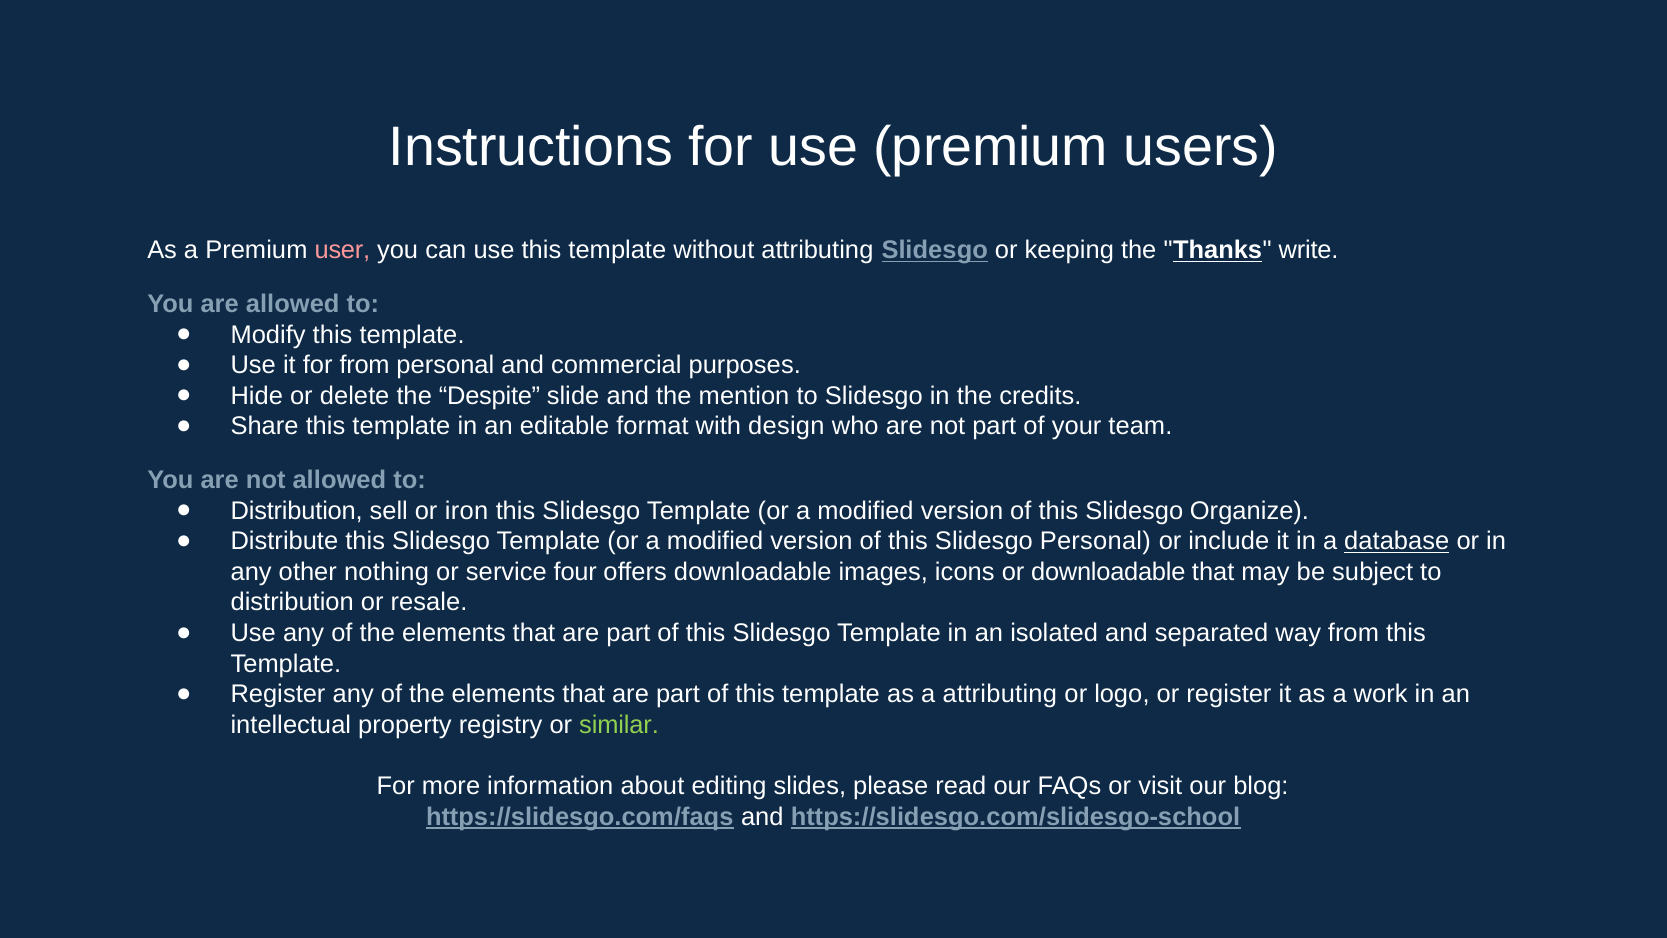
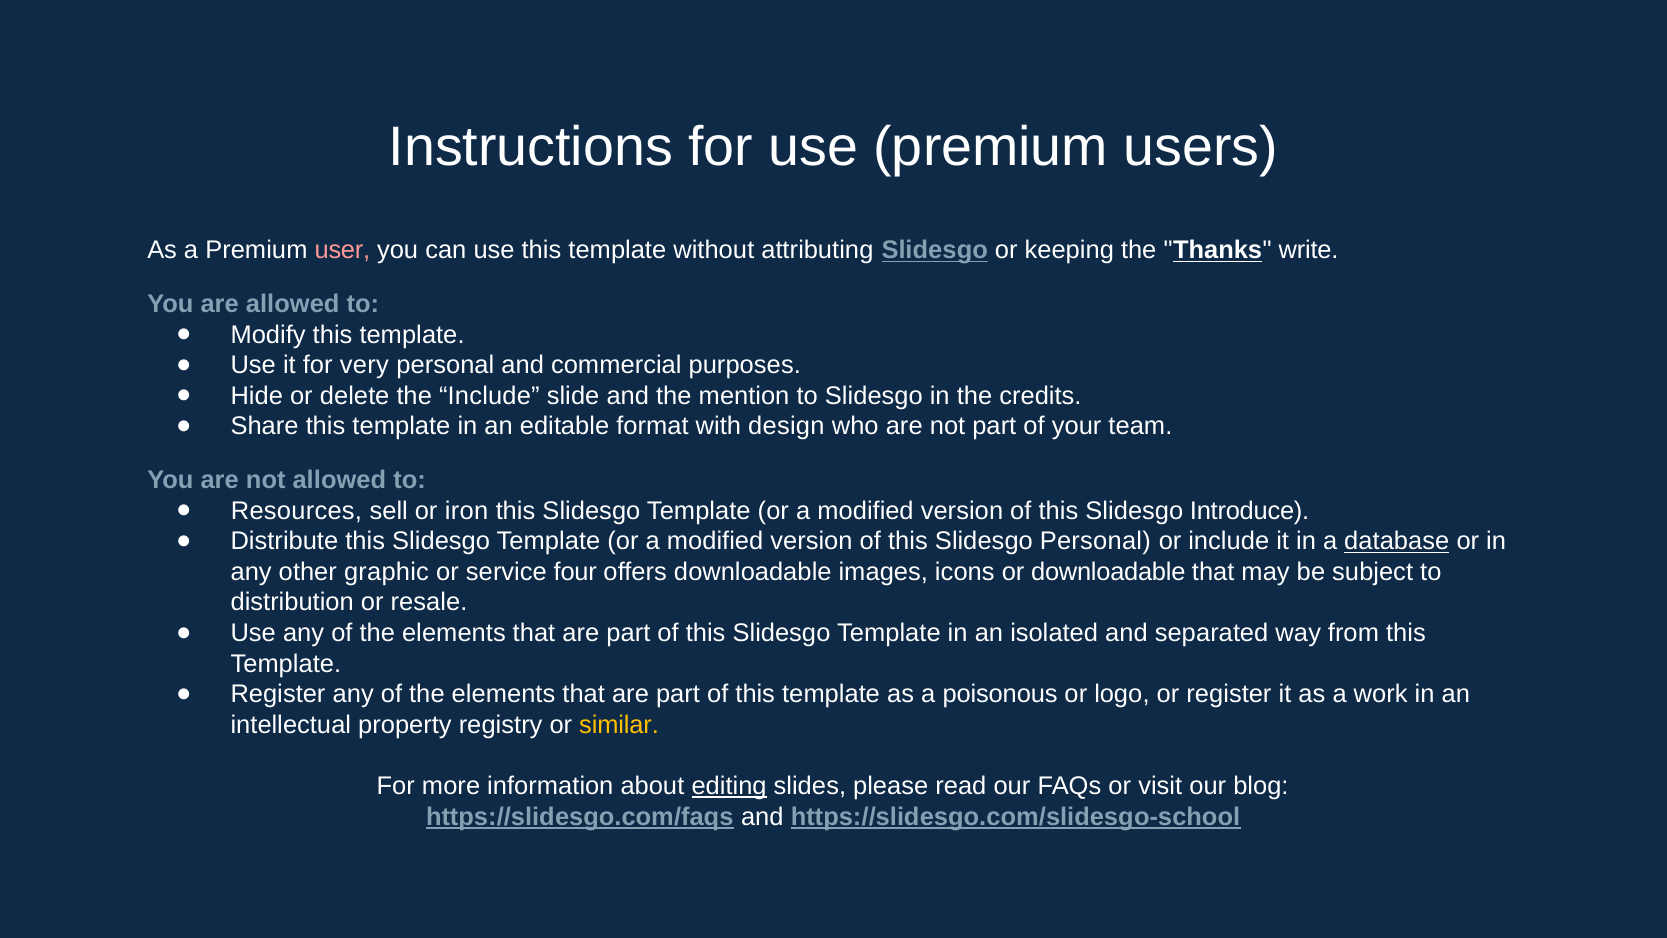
for from: from -> very (364, 365)
the Despite: Despite -> Include (489, 396)
Distribution: Distribution -> Resources (296, 511)
Organize: Organize -> Introduce (1250, 511)
nothing: nothing -> graphic (387, 572)
a attributing: attributing -> poisonous (1000, 694)
similar colour: light green -> yellow (619, 725)
editing underline: none -> present (729, 786)
